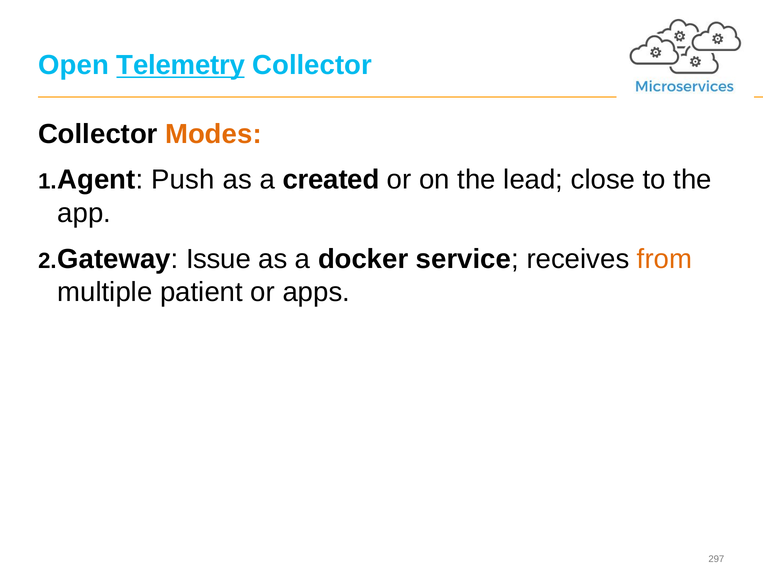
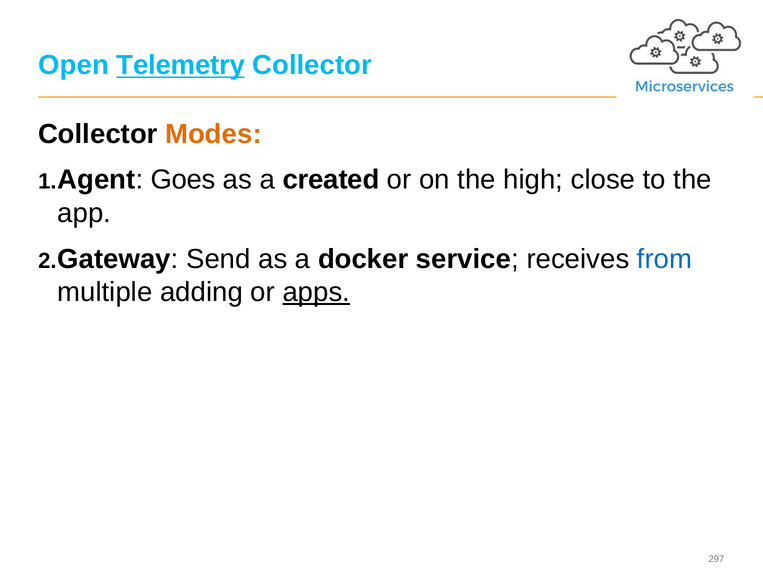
Push: Push -> Goes (183, 180)
lead: lead -> high (533, 180)
Issue: Issue -> Send (218, 259)
from colour: orange -> blue (664, 259)
patient: patient -> adding (201, 292)
apps underline: none -> present (316, 292)
